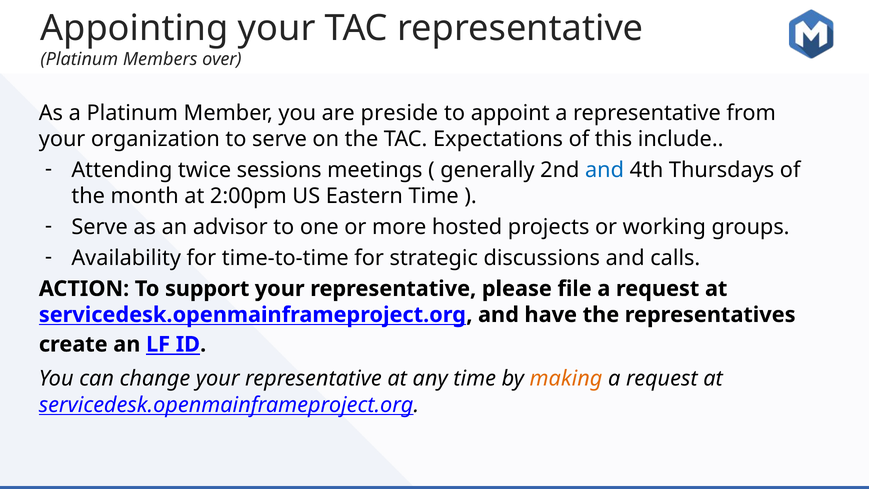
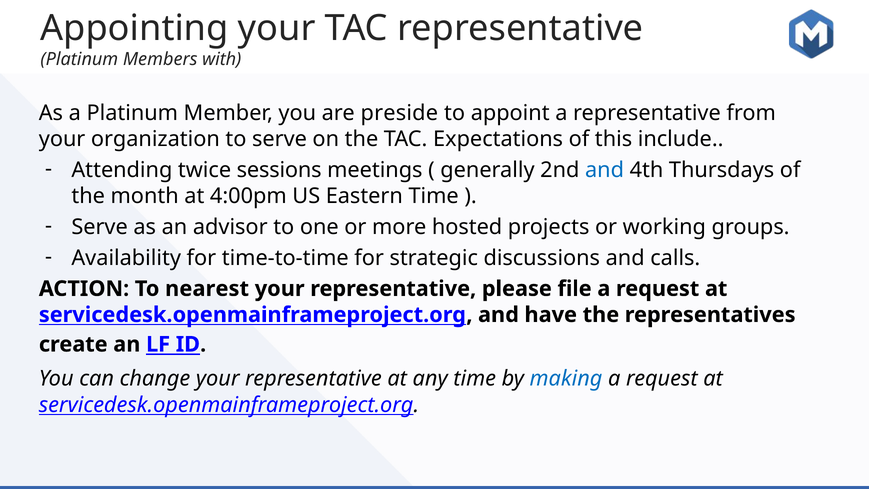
over: over -> with (222, 59)
2:00pm: 2:00pm -> 4:00pm (248, 196)
support: support -> nearest (207, 289)
making colour: orange -> blue (566, 379)
